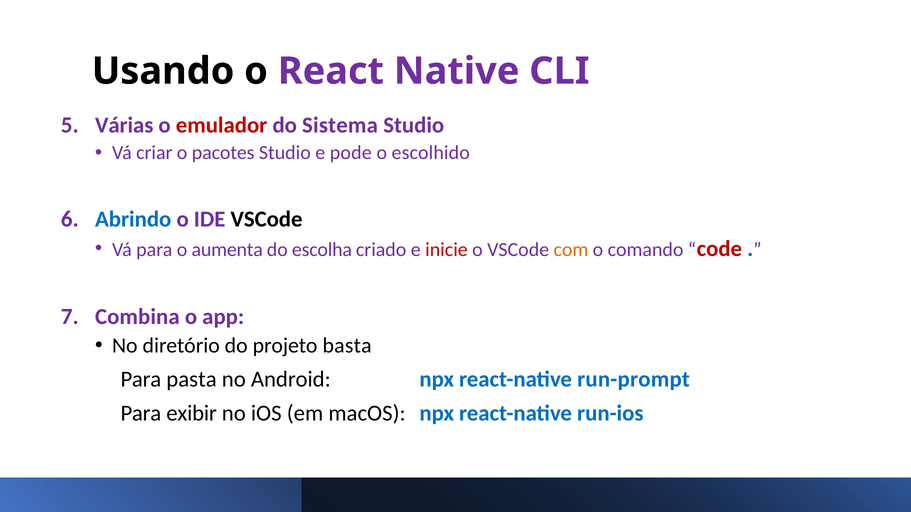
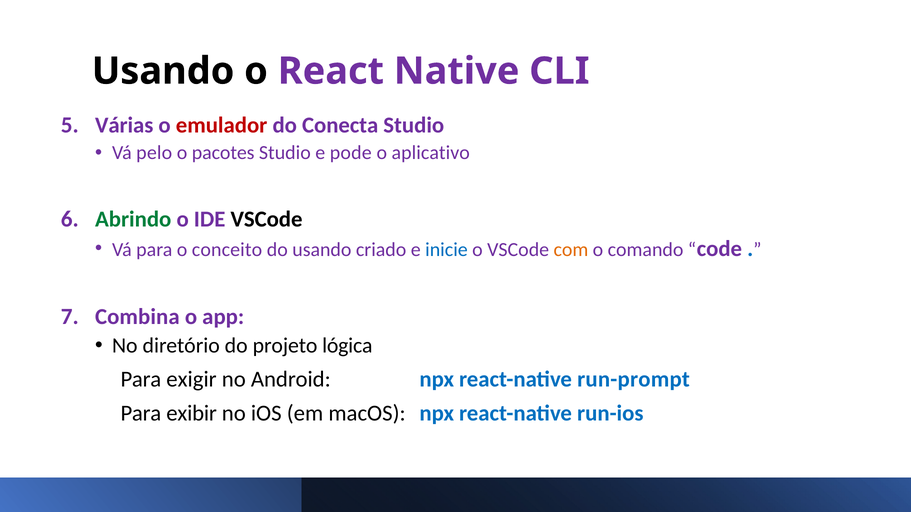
Sistema: Sistema -> Conecta (340, 125)
criar: criar -> pelo (154, 153)
escolhido: escolhido -> aplicativo (431, 153)
Abrindo colour: blue -> green (133, 220)
aumenta: aumenta -> conceito (227, 250)
do escolha: escolha -> usando (322, 250)
inicie colour: red -> blue (446, 250)
code colour: red -> purple (719, 249)
basta: basta -> lógica (347, 346)
pasta: pasta -> exigir (191, 380)
